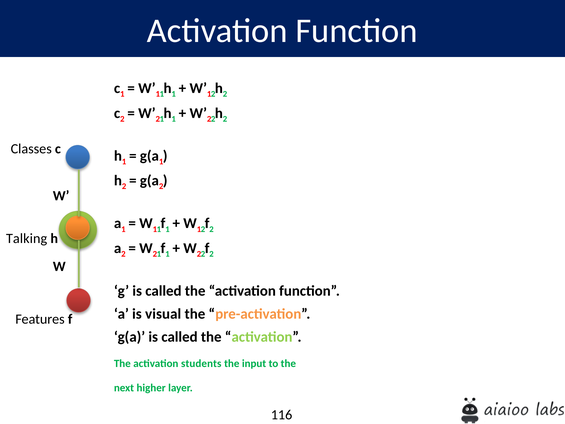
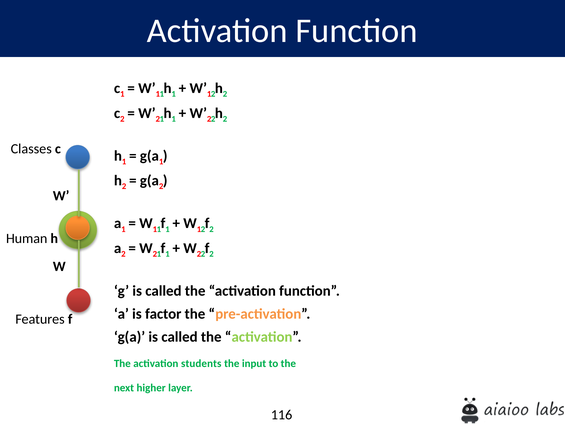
Talking: Talking -> Human (27, 238)
visual: visual -> factor (163, 314)
